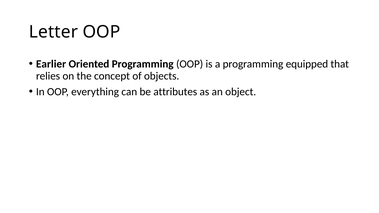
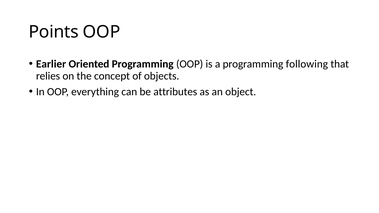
Letter: Letter -> Points (54, 32)
equipped: equipped -> following (307, 64)
